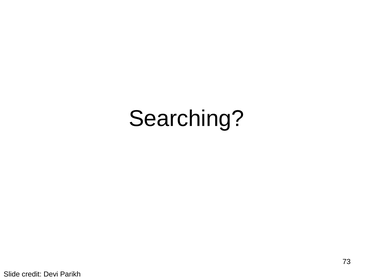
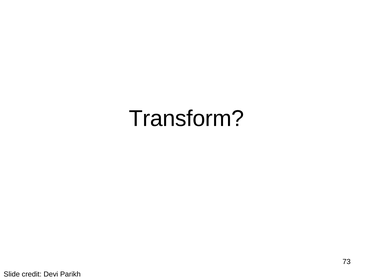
Searching: Searching -> Transform (186, 118)
